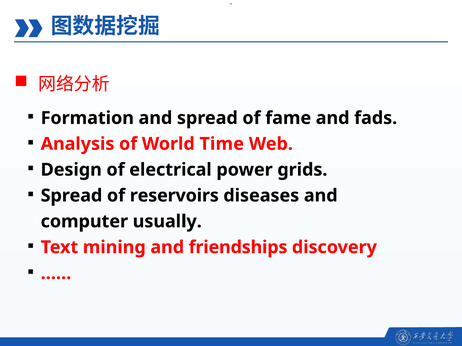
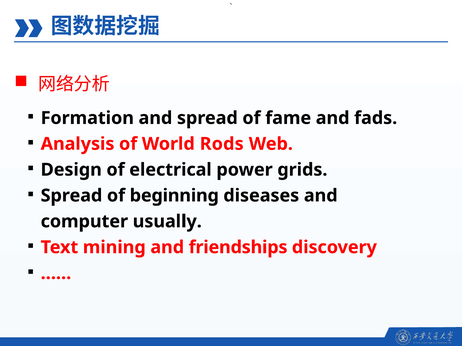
Time: Time -> Rods (222, 144)
reservoirs: reservoirs -> beginning (174, 196)
